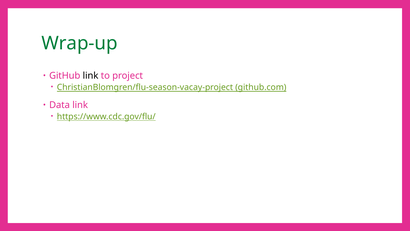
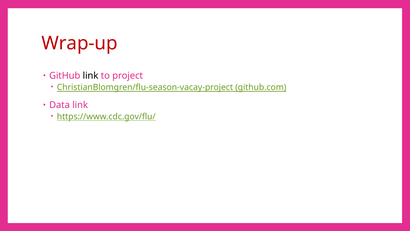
Wrap-up colour: green -> red (80, 43)
